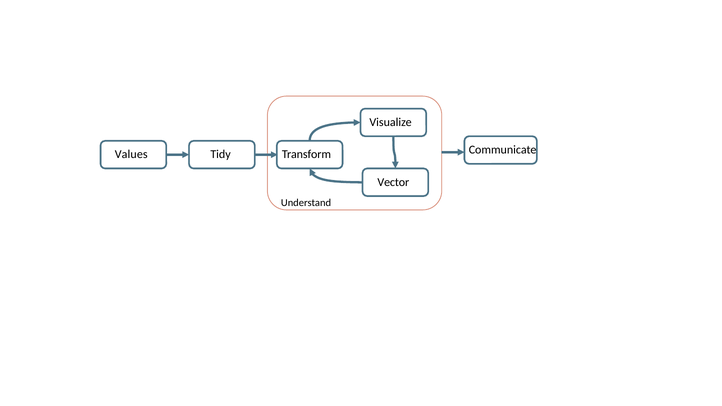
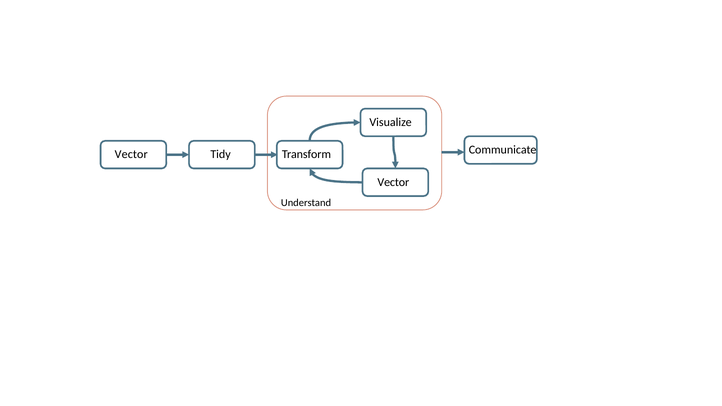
Values: Values -> Vector (131, 154)
